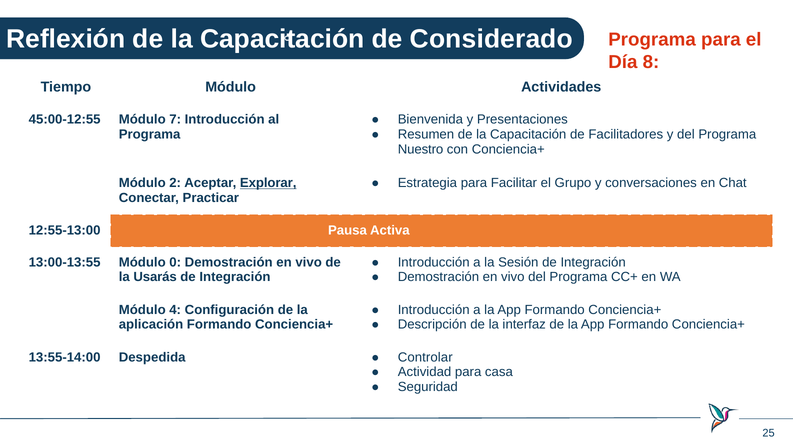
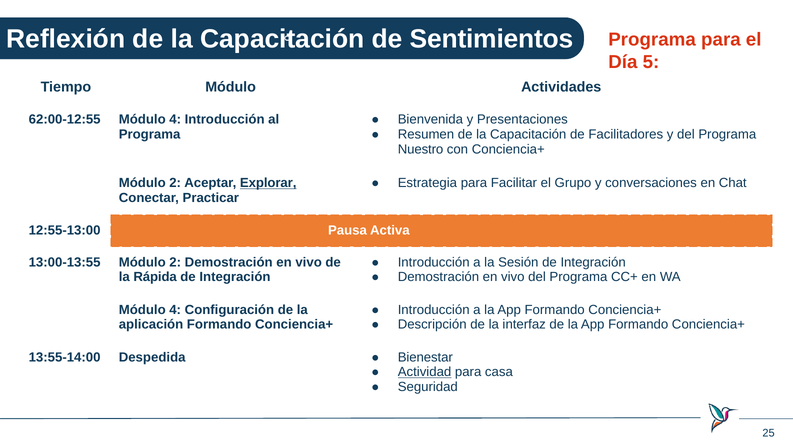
Considerado: Considerado -> Sentimientos (492, 39)
8: 8 -> 5 (651, 62)
45:00-12:55: 45:00-12:55 -> 62:00-12:55 (65, 120)
7: 7 -> 4 (175, 120)
13:00-13:55 Módulo 0: 0 -> 2 (175, 262)
Usarás: Usarás -> Rápida (155, 277)
Controlar: Controlar -> Bienestar (425, 357)
Actividad underline: none -> present (425, 372)
